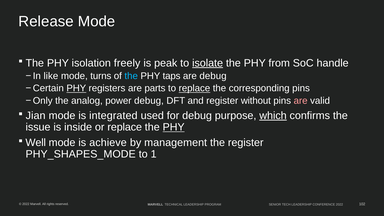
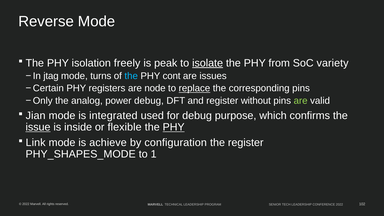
Release: Release -> Reverse (46, 21)
handle: handle -> variety (333, 63)
like: like -> jtag (51, 76)
taps: taps -> cont (172, 76)
are debug: debug -> issues (213, 76)
PHY underline: present -> none (76, 88)
parts: parts -> node (155, 88)
are colour: pink -> light green (301, 101)
which underline: present -> none (273, 116)
issue underline: none -> present (38, 127)
or replace: replace -> flexible (125, 127)
Well: Well -> Link (36, 143)
management: management -> configuration (176, 143)
